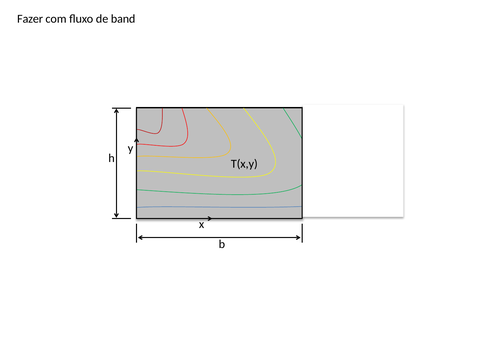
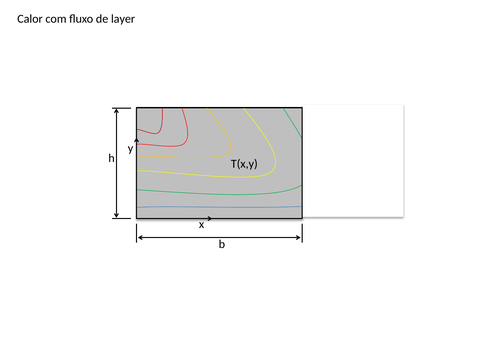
Fazer: Fazer -> Calor (30, 19)
band: band -> layer (123, 19)
